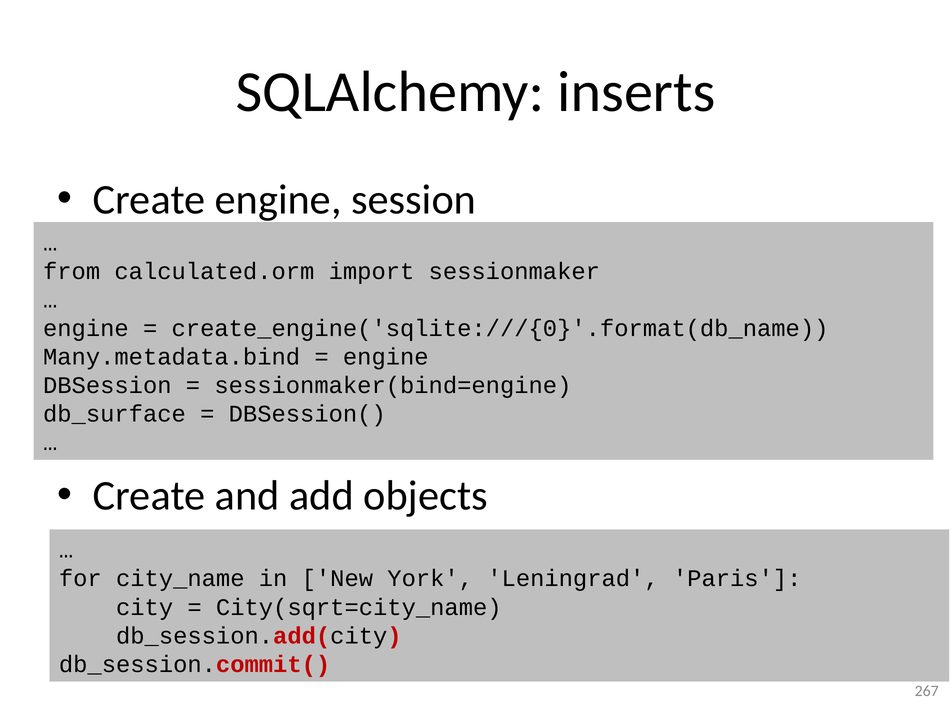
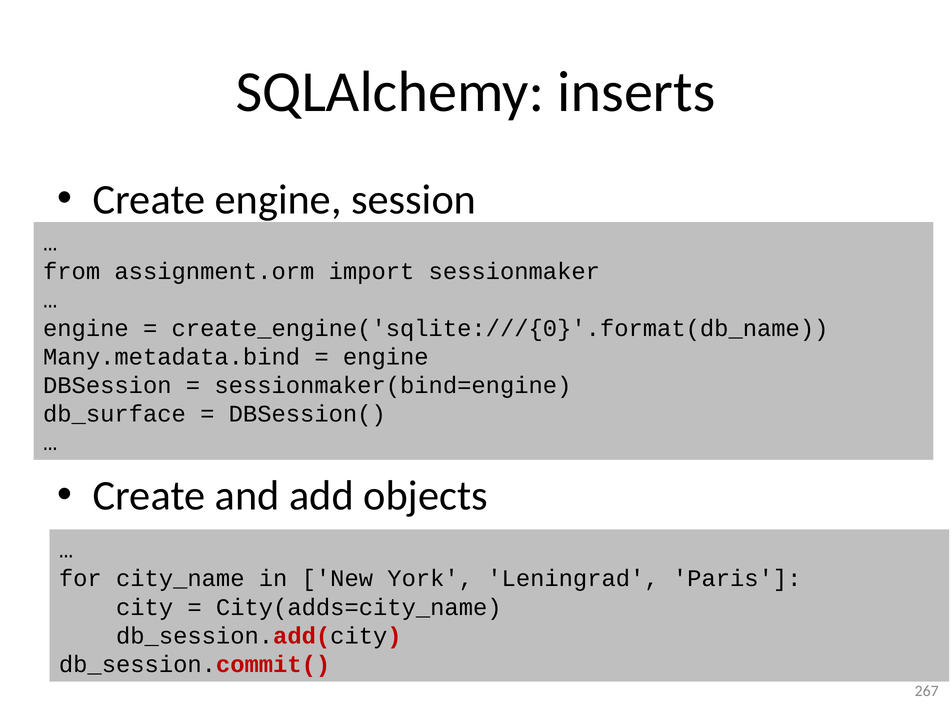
calculated.orm: calculated.orm -> assignment.orm (214, 271)
City(sqrt=city_name: City(sqrt=city_name -> City(adds=city_name (359, 607)
